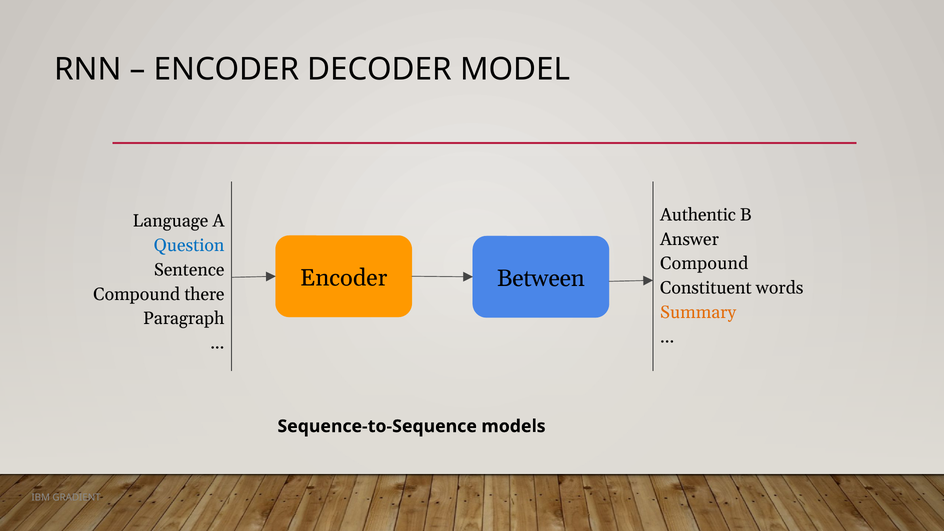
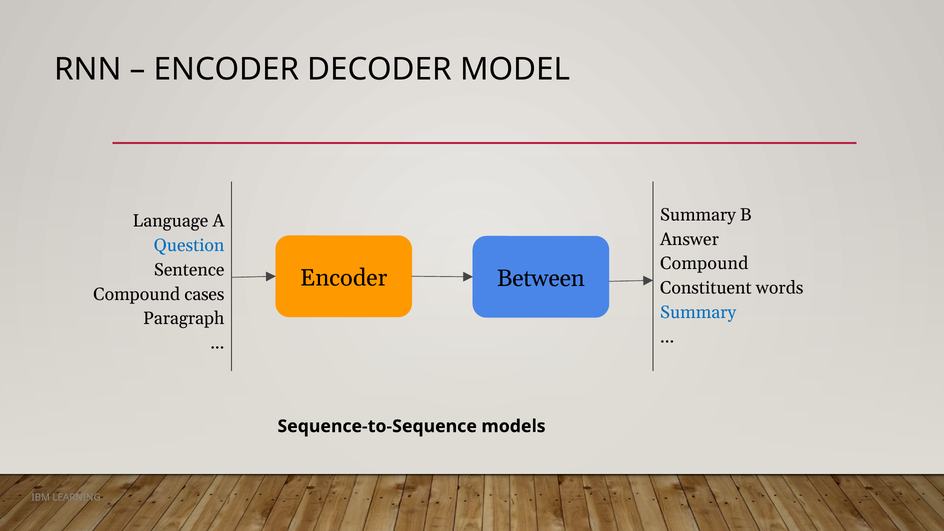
Authentic: Authentic -> Summary (698, 215)
there: there -> cases (204, 294)
Summary colour: orange -> blue (698, 312)
GRADIENT: GRADIENT -> LEARNING (77, 498)
